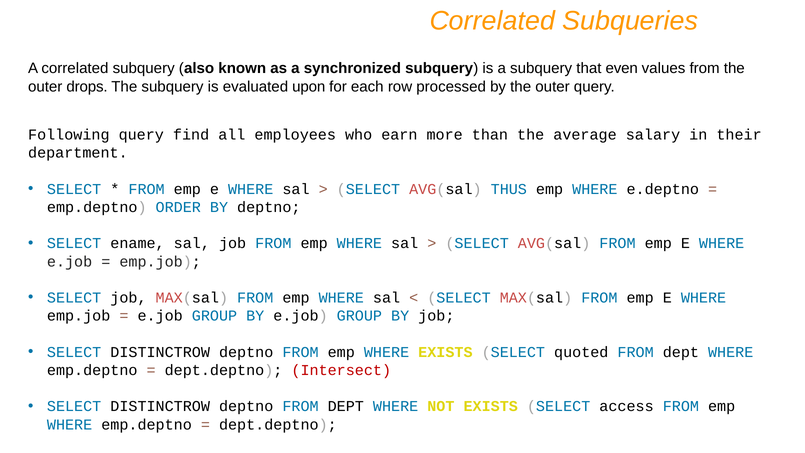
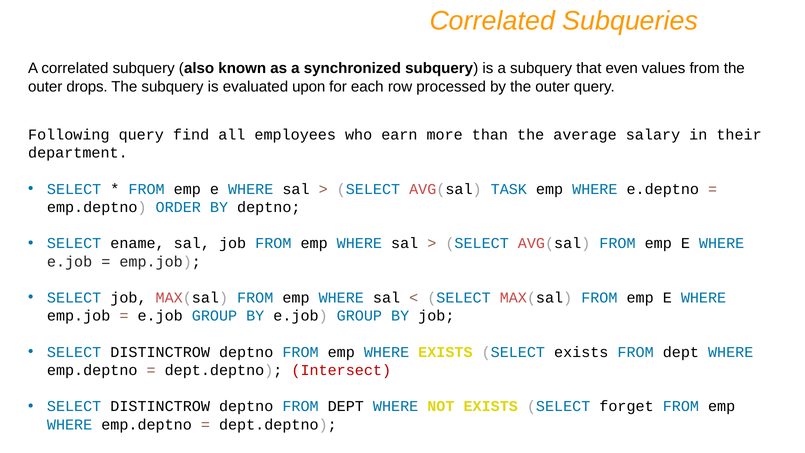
THUS: THUS -> TASK (509, 189)
SELECT quoted: quoted -> exists (581, 352)
access: access -> forget (627, 406)
